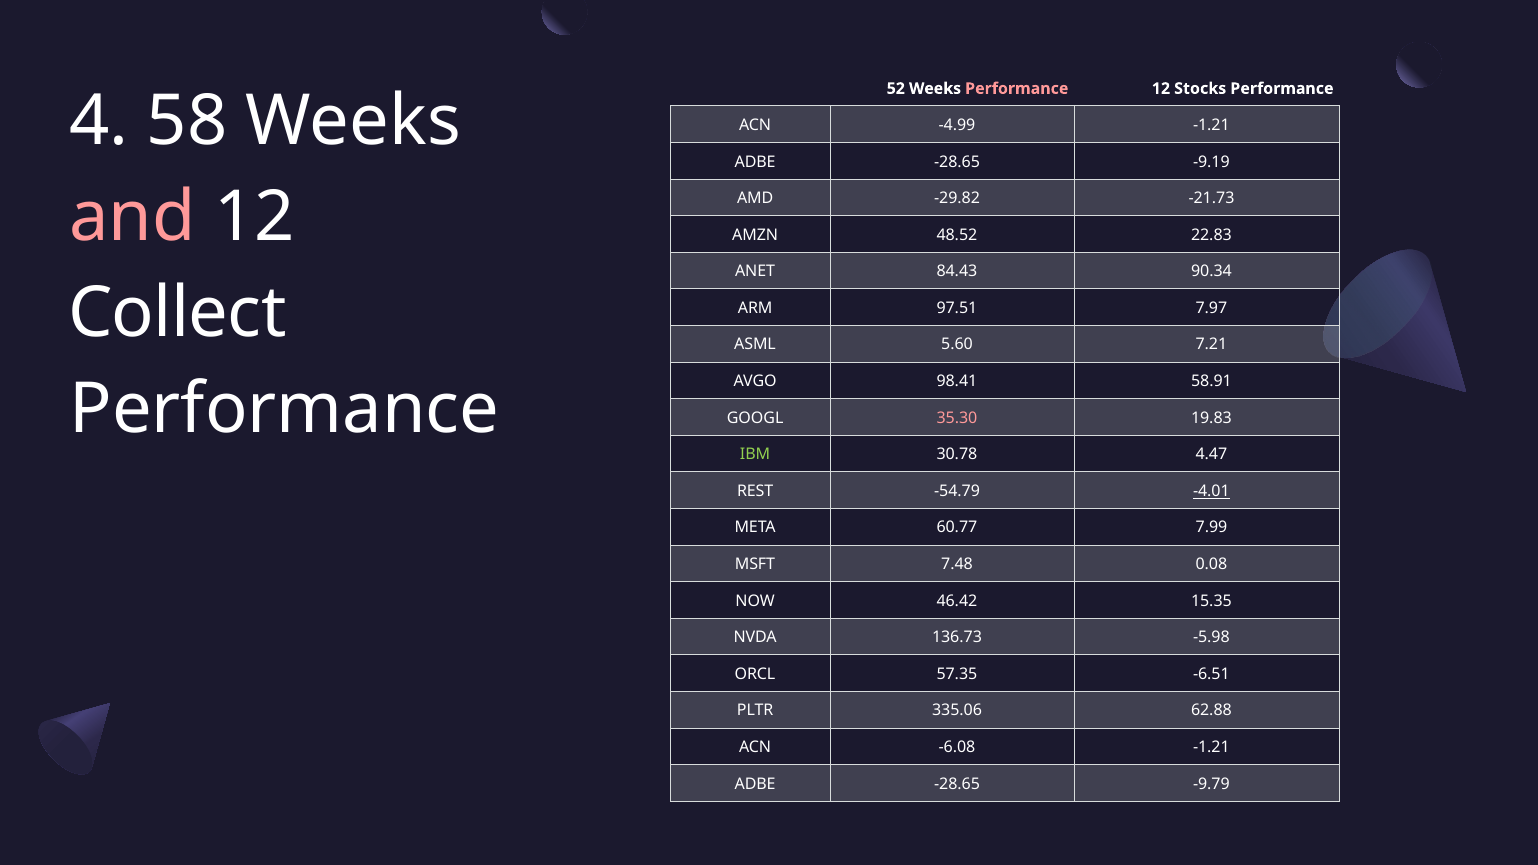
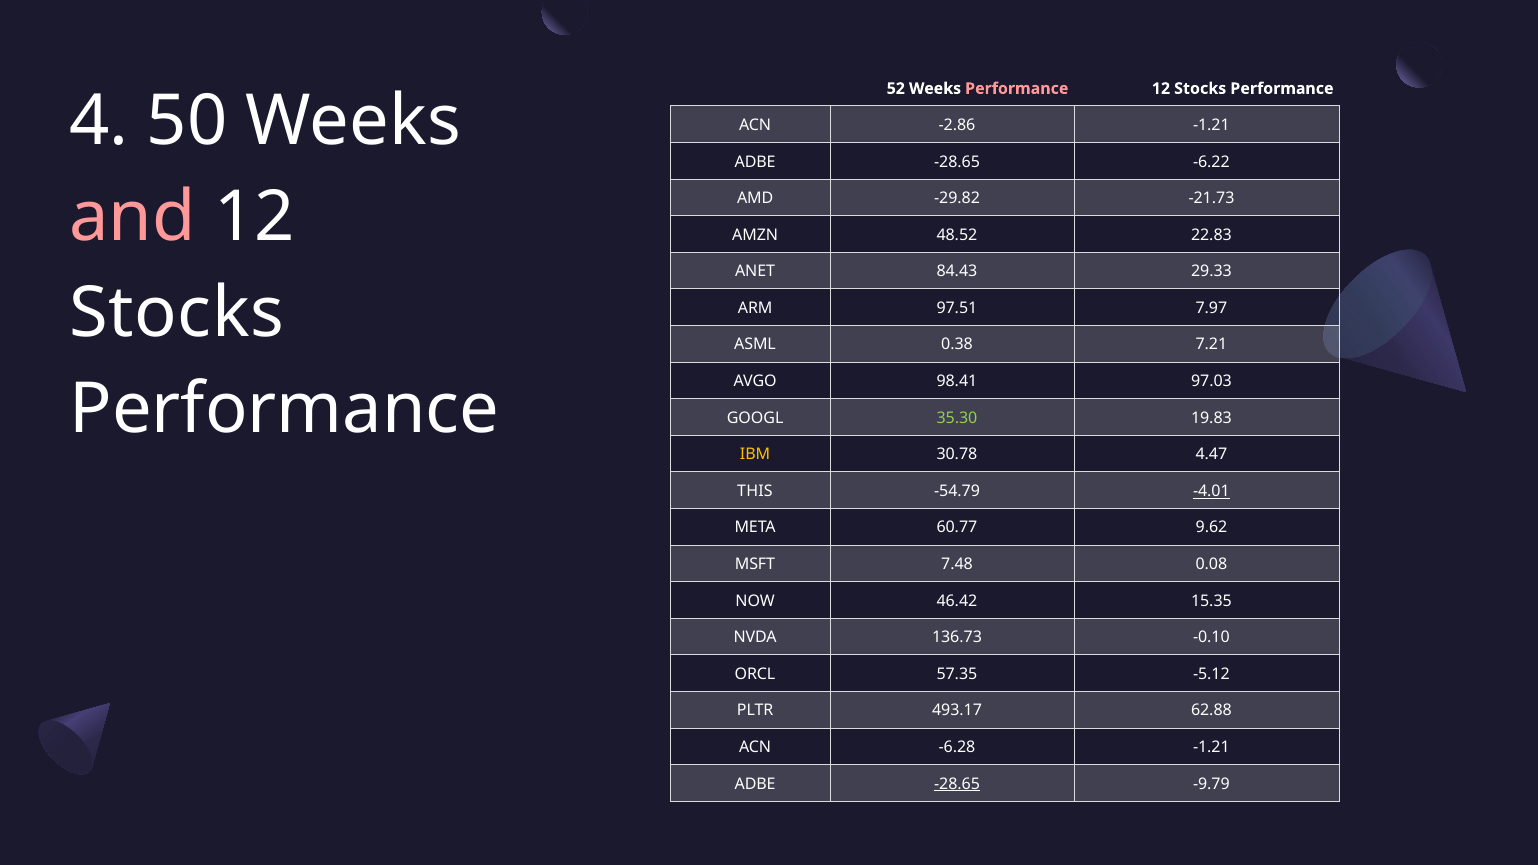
58: 58 -> 50 (187, 121)
-4.99: -4.99 -> -2.86 (957, 125)
-9.19: -9.19 -> -6.22 (1211, 162)
90.34: 90.34 -> 29.33 (1211, 272)
Collect: Collect -> Stocks (177, 314)
5.60: 5.60 -> 0.38 (957, 345)
58.91: 58.91 -> 97.03 (1211, 381)
35.30 colour: pink -> light green (957, 418)
IBM colour: light green -> yellow (755, 455)
REST: REST -> THIS (755, 491)
7.99: 7.99 -> 9.62 (1212, 528)
-5.98: -5.98 -> -0.10 (1211, 638)
-6.51: -6.51 -> -5.12 (1211, 674)
335.06: 335.06 -> 493.17 (957, 711)
-6.08: -6.08 -> -6.28 (957, 747)
-28.65 underline: none -> present (957, 784)
